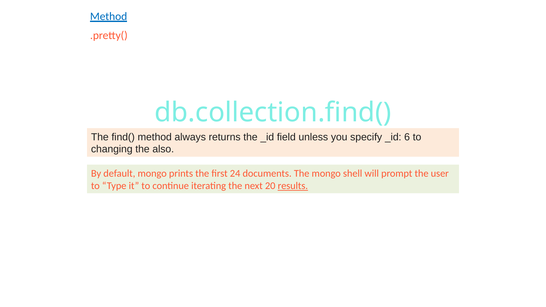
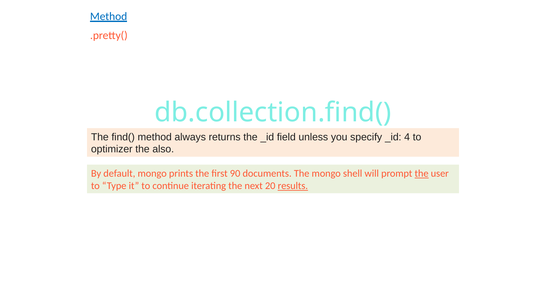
6: 6 -> 4 (407, 137)
changing: changing -> optimizer (112, 149)
24: 24 -> 90 (235, 174)
the underline: none -> present (422, 174)
